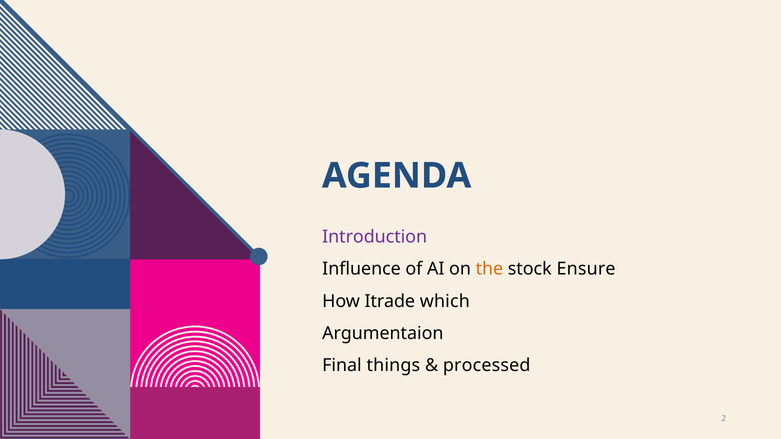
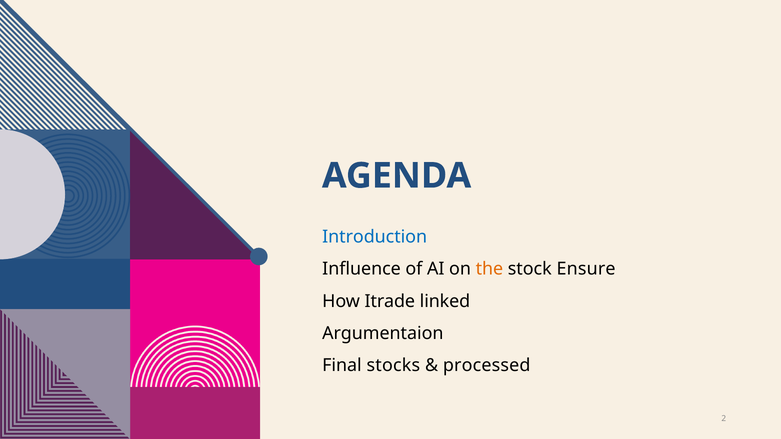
Introduction colour: purple -> blue (375, 237)
which: which -> linked (445, 301)
things: things -> stocks (393, 366)
